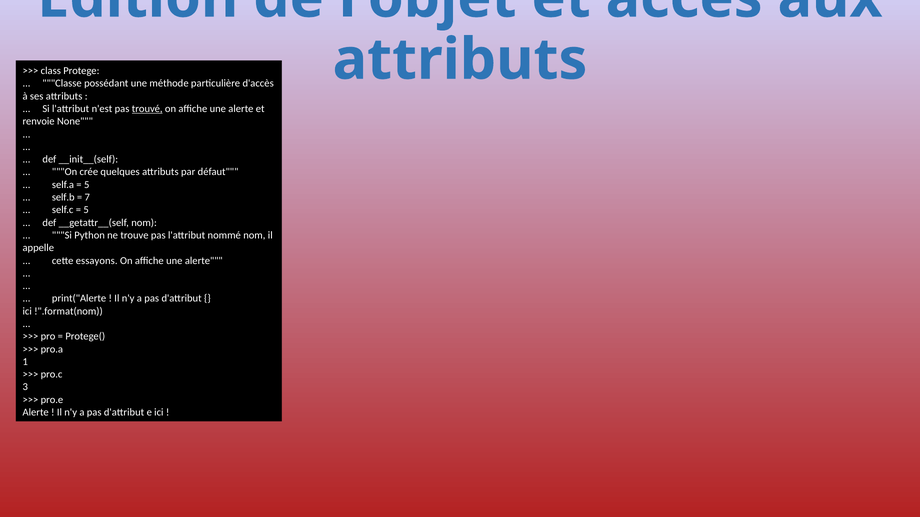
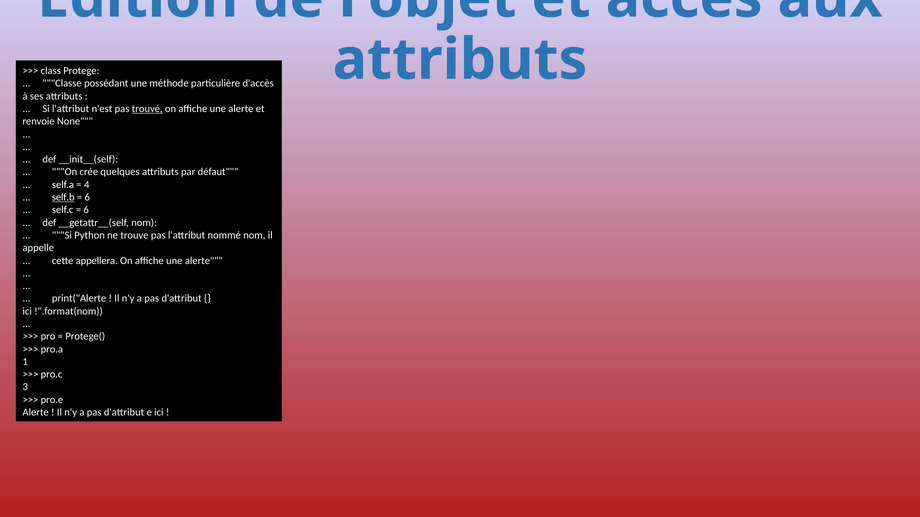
5: 5 -> 4 (87, 185)
self.b underline: none -> present (63, 197)
7: 7 -> 6 (87, 197)
5: 5 -> 6 (86, 210)
essayons: essayons -> appellera (97, 261)
